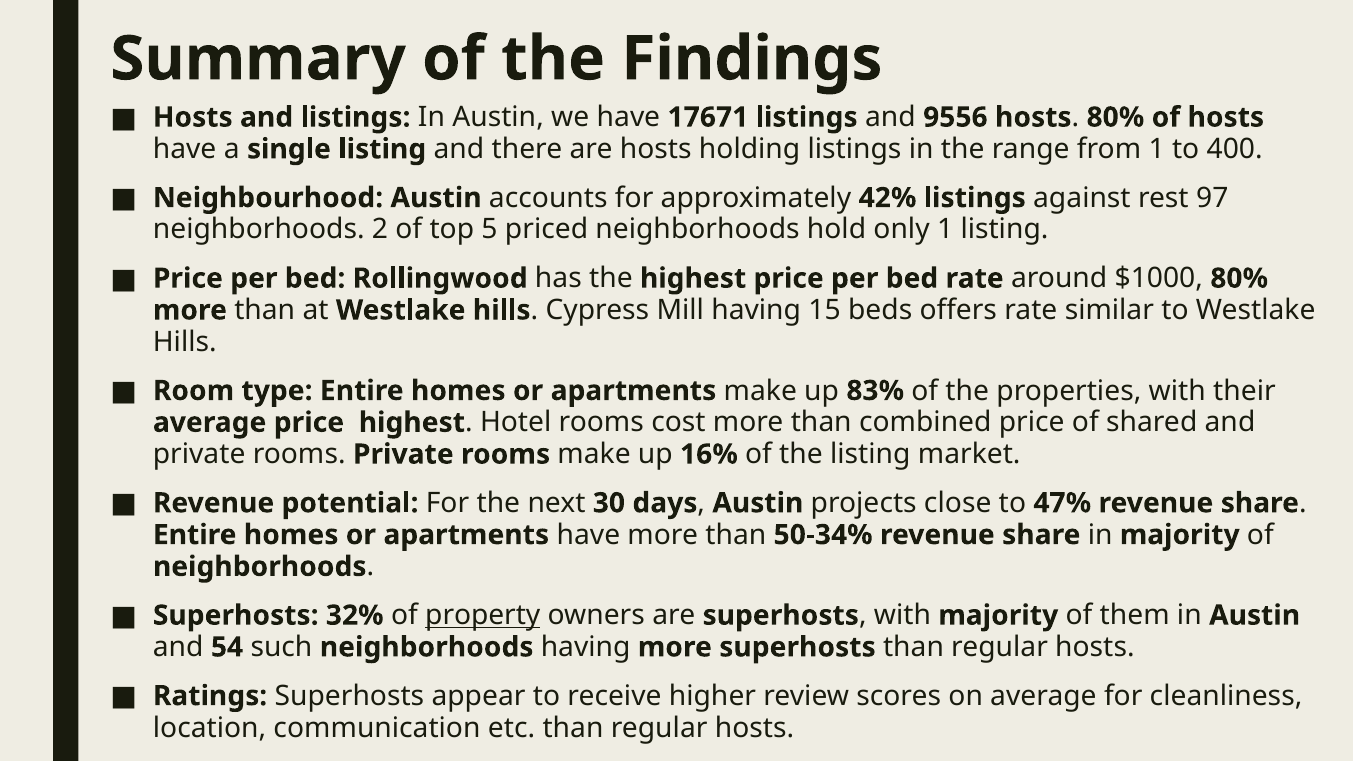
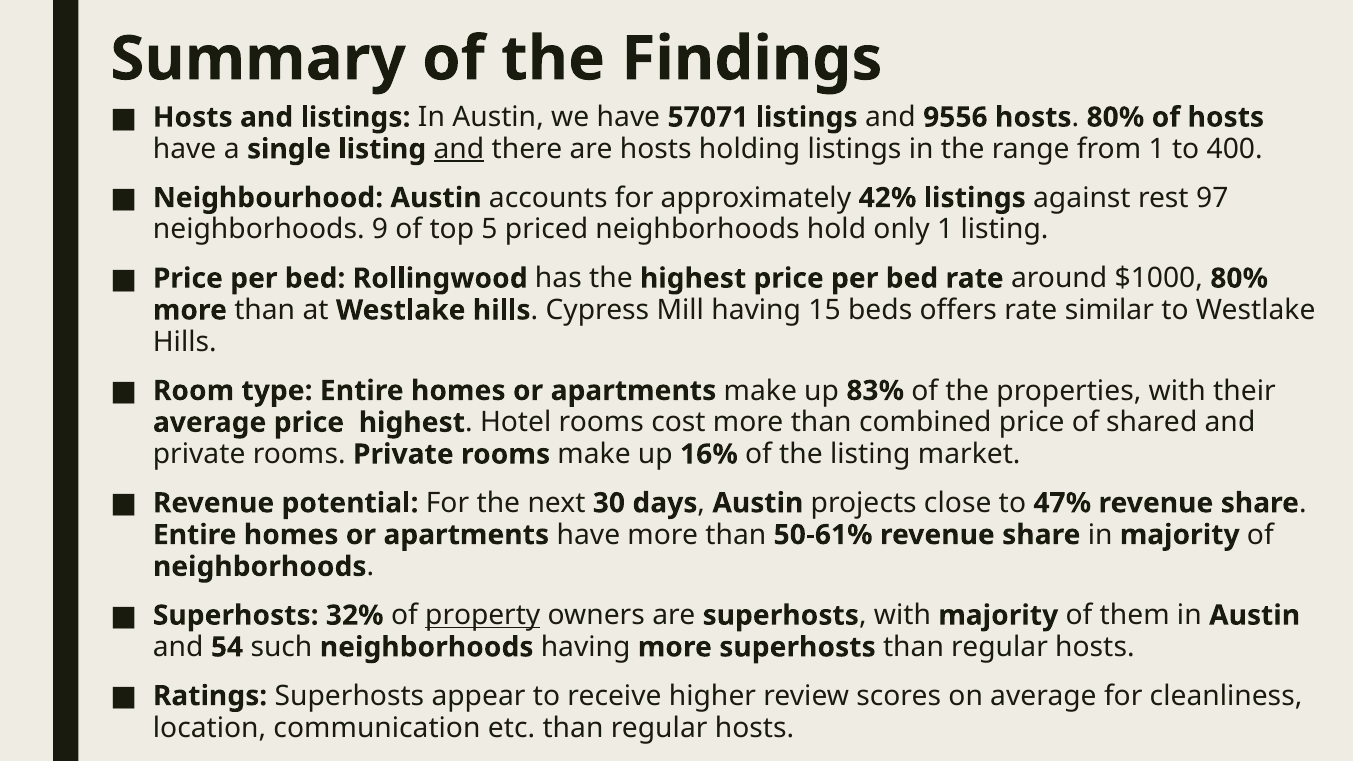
17671: 17671 -> 57071 (708, 117)
and underline: none -> present (459, 149)
2: 2 -> 9 (380, 230)
50-34%: 50-34% -> 50-61% (823, 535)
